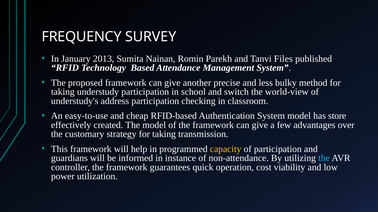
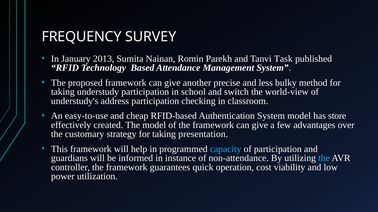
Files: Files -> Task (283, 59)
transmission: transmission -> presentation (203, 134)
capacity colour: yellow -> light blue (226, 149)
